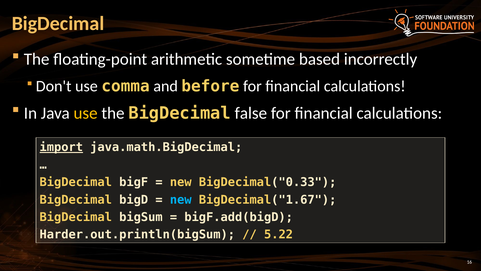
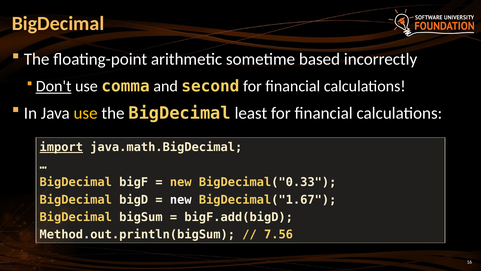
Don't underline: none -> present (54, 86)
before: before -> second (210, 86)
false: false -> least (251, 113)
new colour: light blue -> white (181, 199)
Harder.out.println(bigSum: Harder.out.println(bigSum -> Method.out.println(bigSum (137, 234)
5.22: 5.22 -> 7.56 (279, 234)
